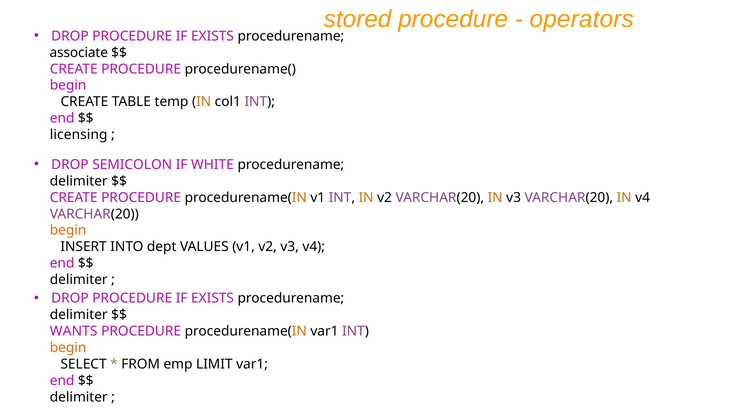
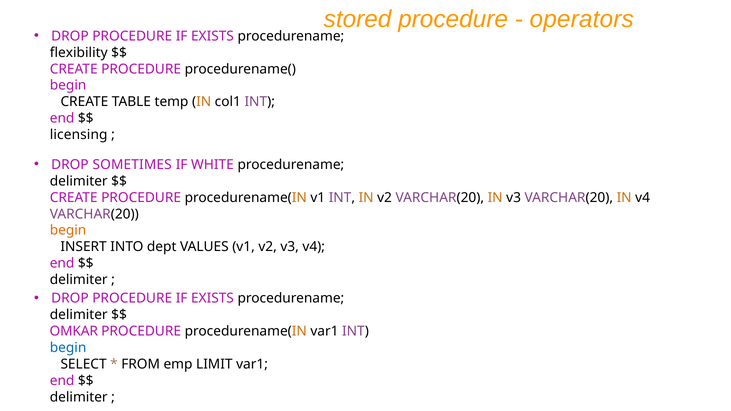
associate: associate -> flexibility (79, 53)
SEMICOLON: SEMICOLON -> SOMETIMES (132, 165)
WANTS: WANTS -> OMKAR (74, 331)
begin colour: orange -> blue (68, 348)
